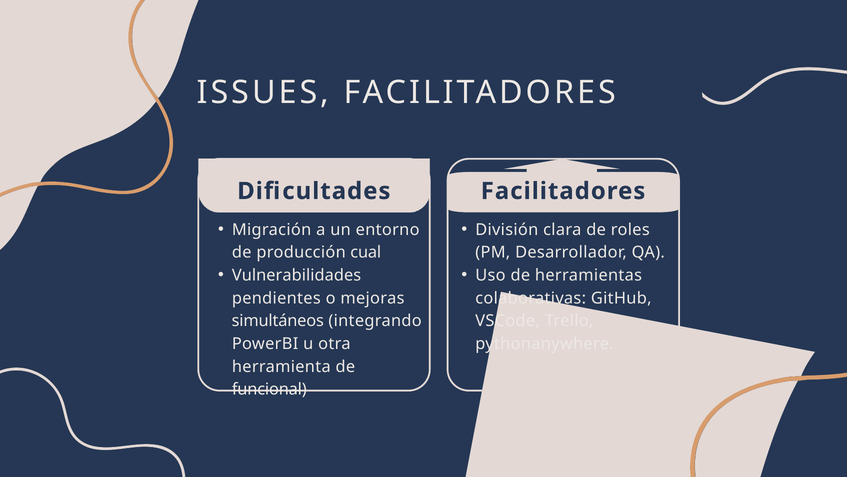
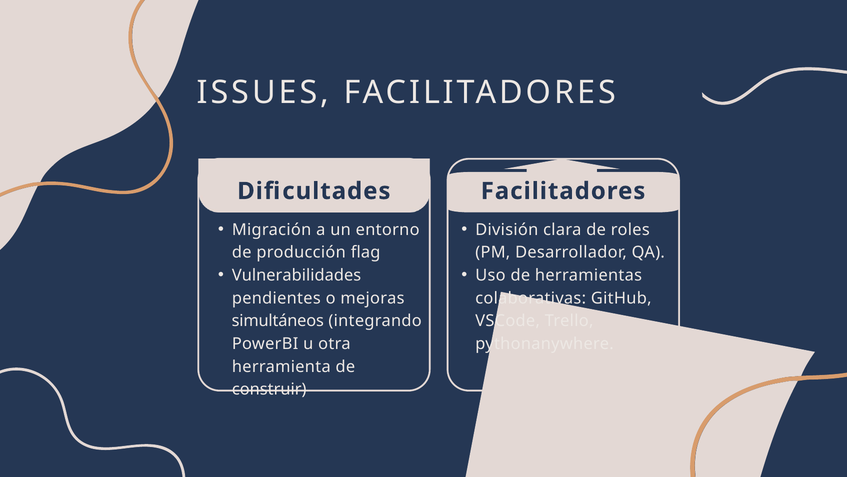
cual: cual -> flag (366, 252)
funcional: funcional -> construir (269, 389)
